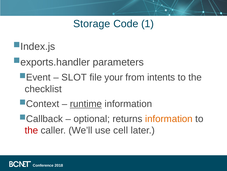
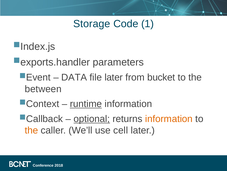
SLOT: SLOT -> DATA (74, 77)
file your: your -> later (114, 77)
intents: intents -> bucket (161, 77)
checklist: checklist -> between (43, 89)
optional underline: none -> present (92, 118)
the colour: red -> orange (31, 130)
